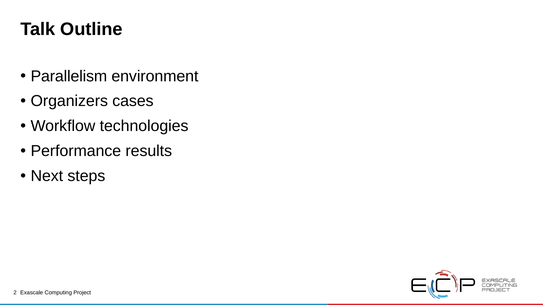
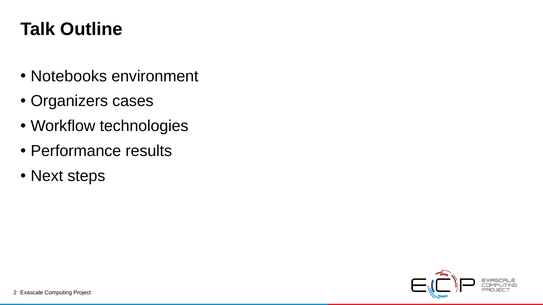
Parallelism: Parallelism -> Notebooks (69, 76)
